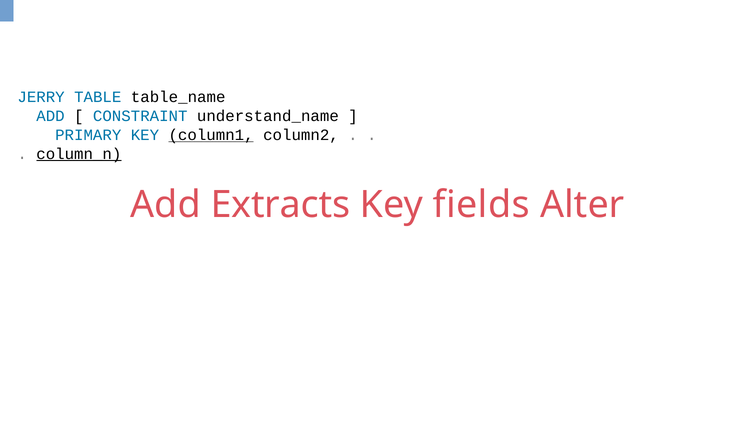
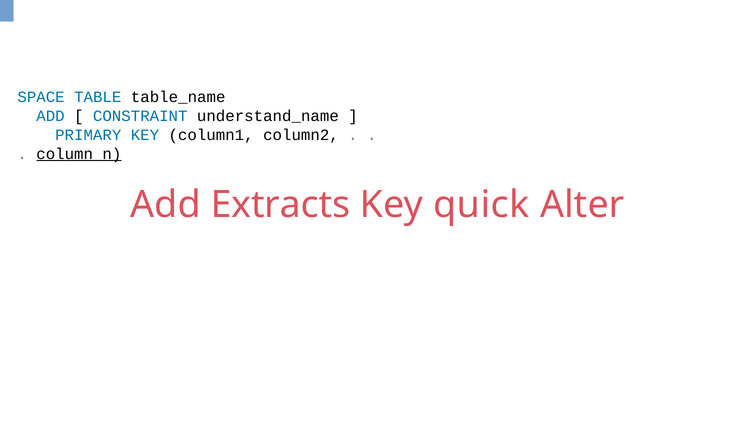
JERRY: JERRY -> SPACE (41, 97)
column1 underline: present -> none (211, 135)
fields: fields -> quick (481, 205)
